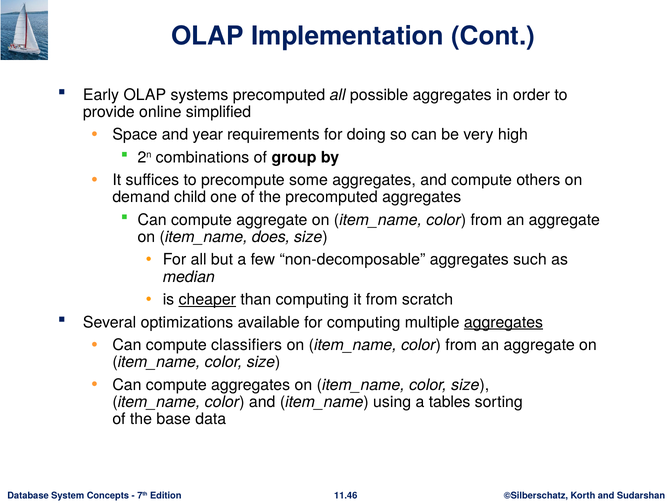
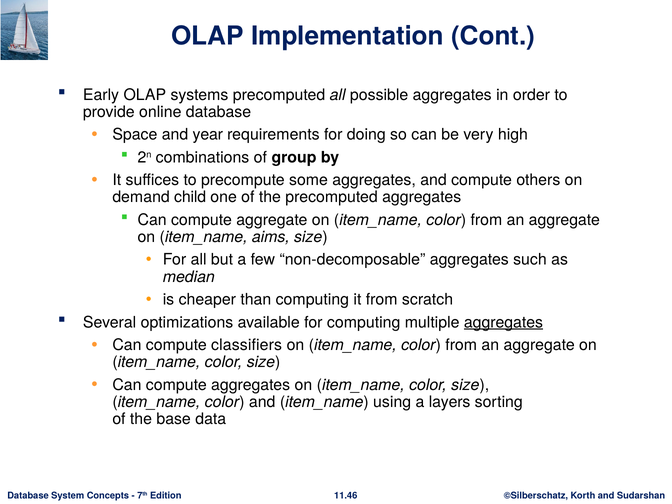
online simplified: simplified -> database (218, 112)
does: does -> aims (271, 237)
cheaper underline: present -> none (207, 300)
tables: tables -> layers (450, 402)
